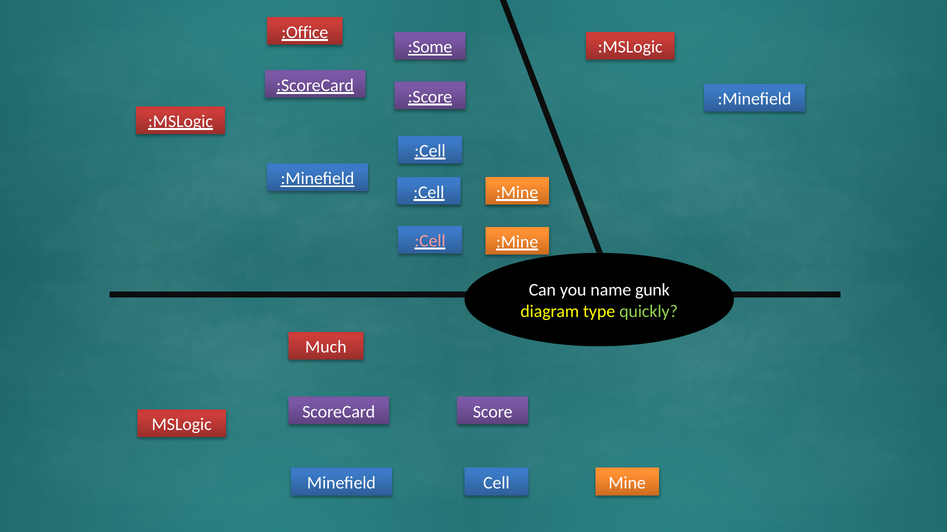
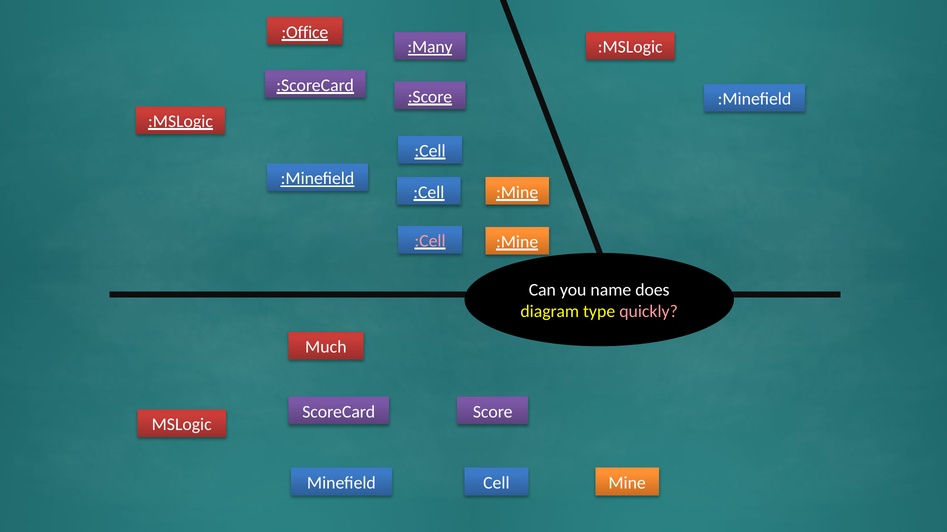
:Some: :Some -> :Many (430, 47)
gunk: gunk -> does (652, 291)
quickly colour: light green -> pink (649, 312)
